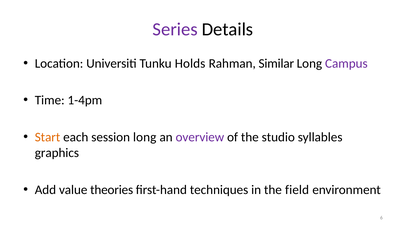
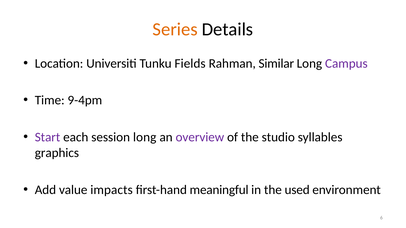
Series colour: purple -> orange (175, 29)
Holds: Holds -> Fields (190, 64)
1-4pm: 1-4pm -> 9-4pm (85, 100)
Start colour: orange -> purple (48, 137)
theories: theories -> impacts (112, 190)
techniques: techniques -> meaningful (219, 190)
field: field -> used (297, 190)
